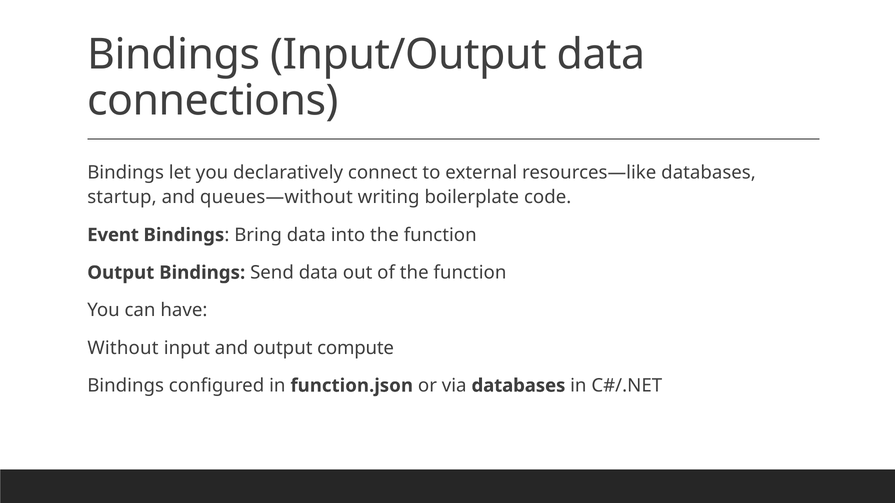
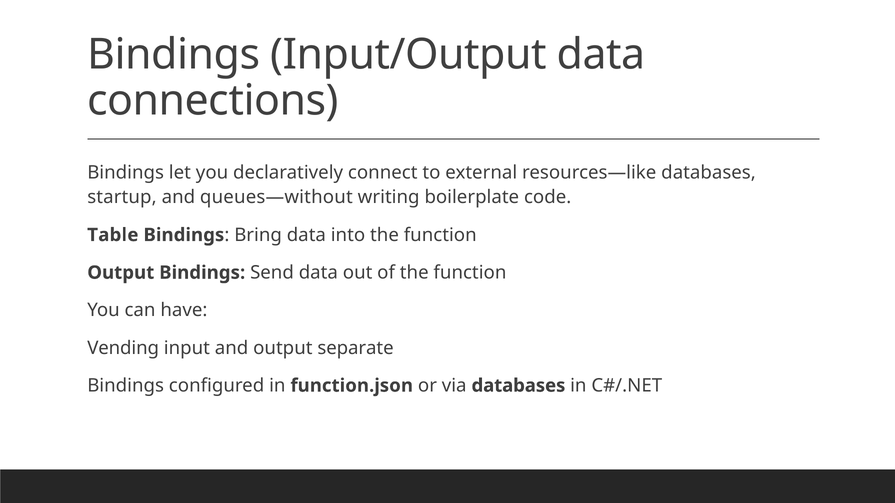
Event: Event -> Table (113, 235)
Without: Without -> Vending (123, 348)
compute: compute -> separate (356, 348)
